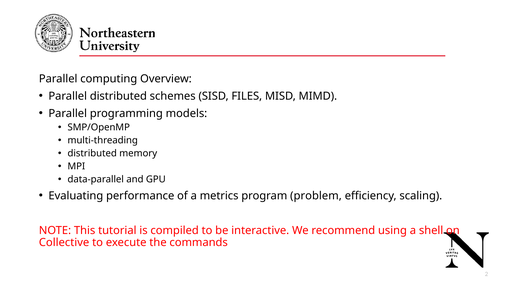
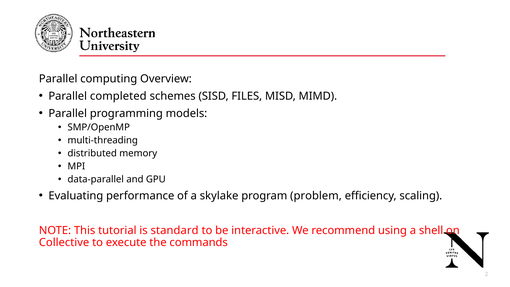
Parallel distributed: distributed -> completed (118, 96)
metrics: metrics -> skylake (219, 196)
compiled: compiled -> standard (175, 230)
